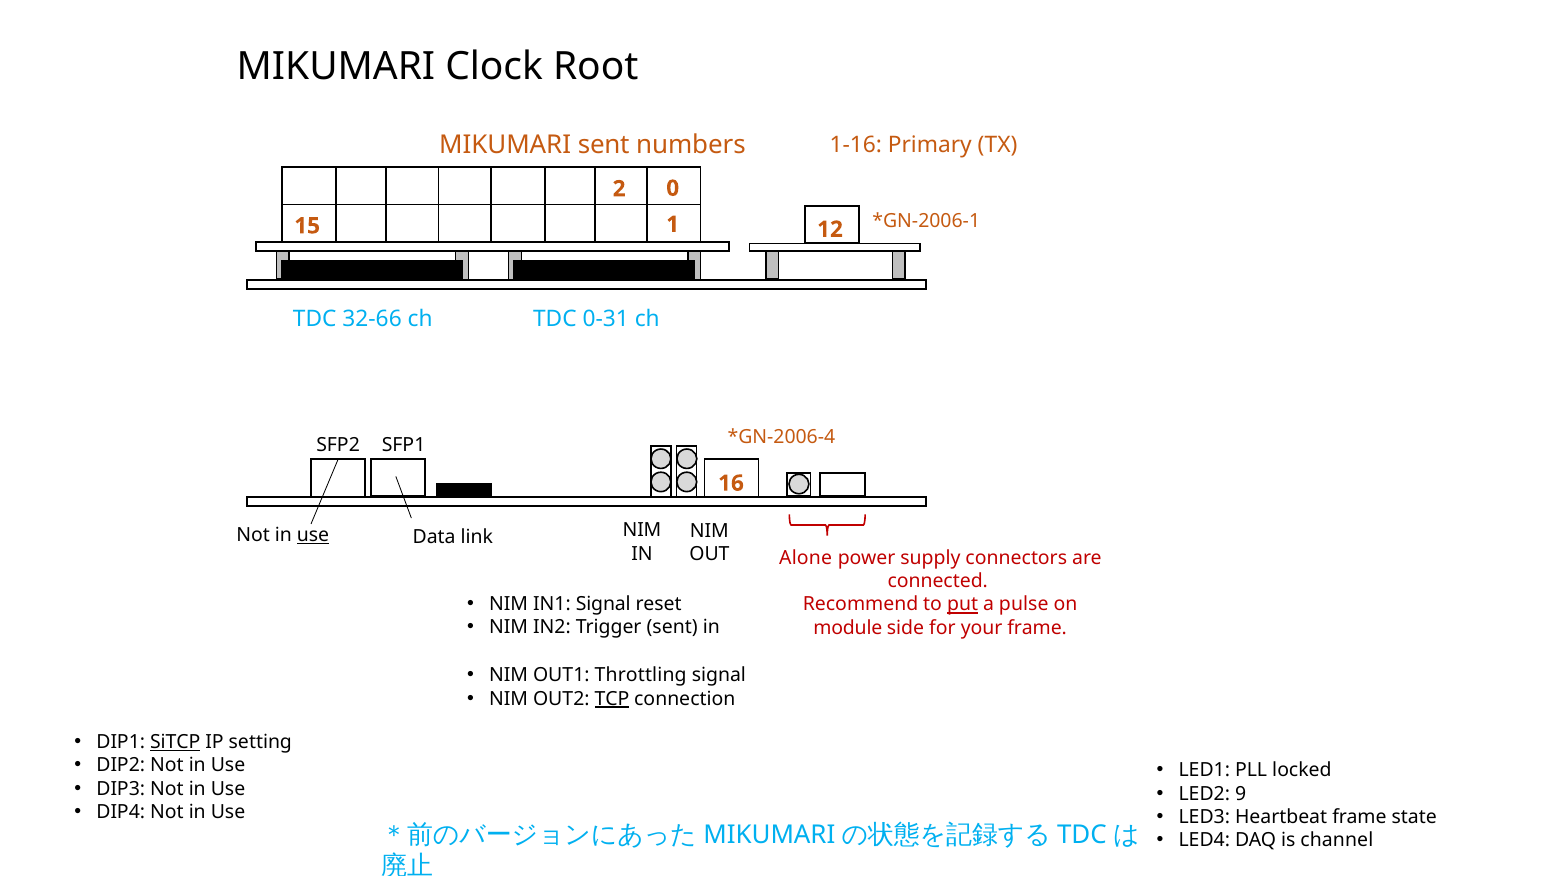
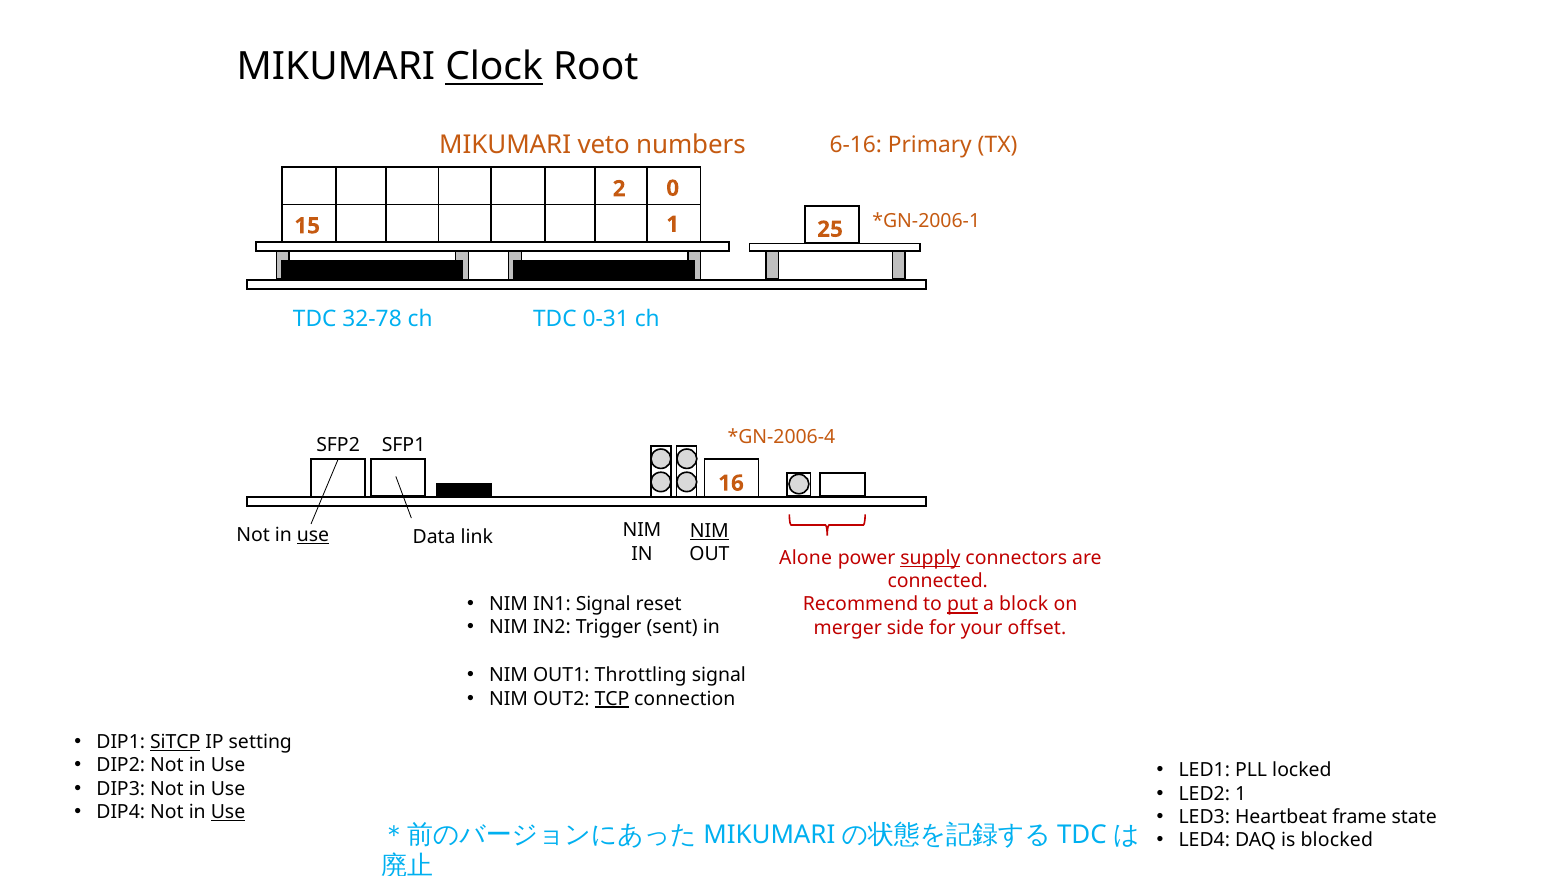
Clock underline: none -> present (494, 67)
MIKUMARI sent: sent -> veto (604, 145)
1-16: 1-16 -> 6-16 (856, 145)
12: 12 -> 25 (830, 229)
32-66: 32-66 -> 32-78 (372, 319)
NIM underline: none -> present (709, 531)
supply underline: none -> present (930, 558)
pulse: pulse -> block (1024, 604)
module: module -> merger (848, 628)
your frame: frame -> offset (1037, 628)
LED2 9: 9 -> 1 (1241, 793)
Use underline: none -> present (228, 812)
channel: channel -> blocked (1337, 840)
